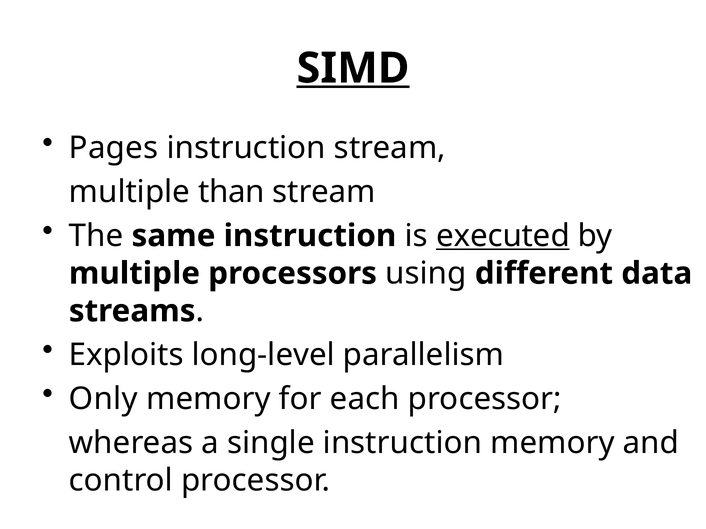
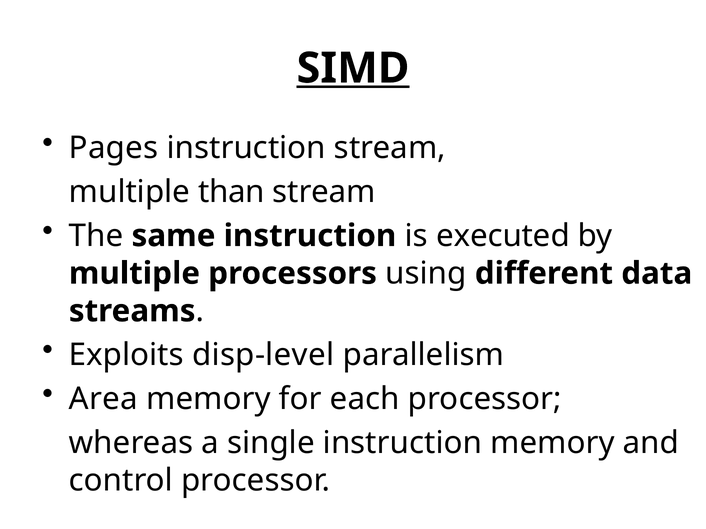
executed underline: present -> none (503, 236)
long-level: long-level -> disp-level (263, 355)
Only: Only -> Area (103, 399)
